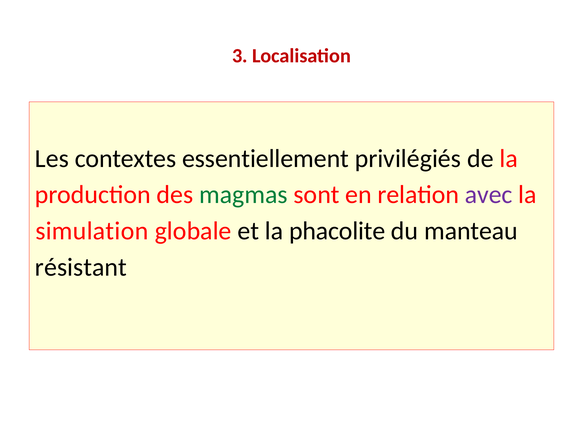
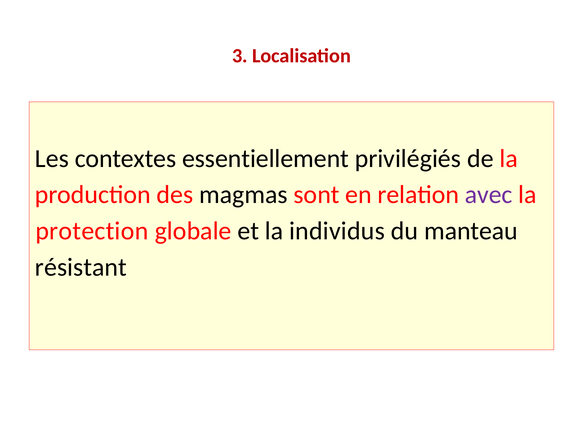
magmas colour: green -> black (243, 195)
simulation: simulation -> protection (92, 231)
phacolite: phacolite -> individus (337, 231)
